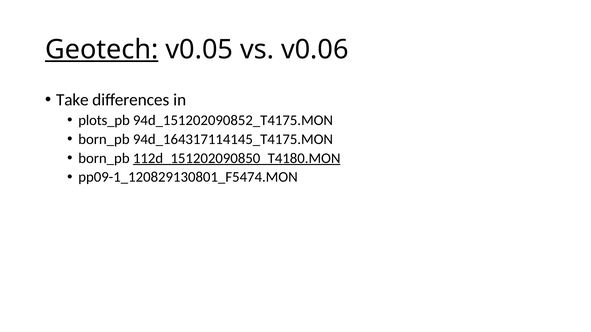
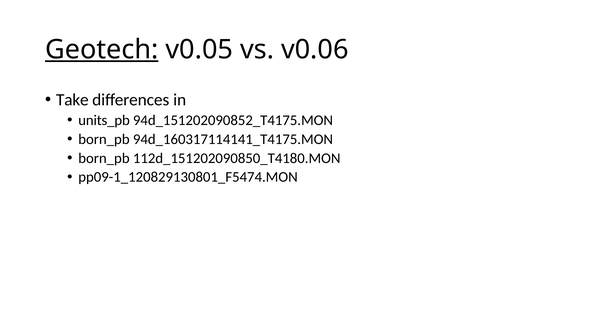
plots_pb: plots_pb -> units_pb (104, 120)
94d_164317114145_T4175.MON: 94d_164317114145_T4175.MON -> 94d_160317114141_T4175.MON (233, 139)
112d_151202090850_T4180.MON underline: present -> none (237, 158)
